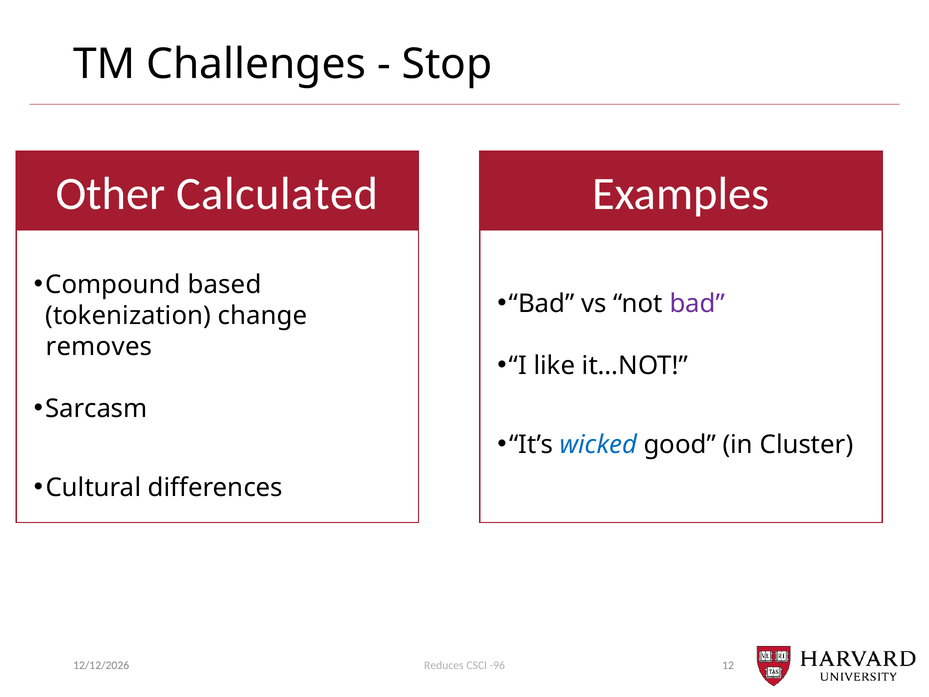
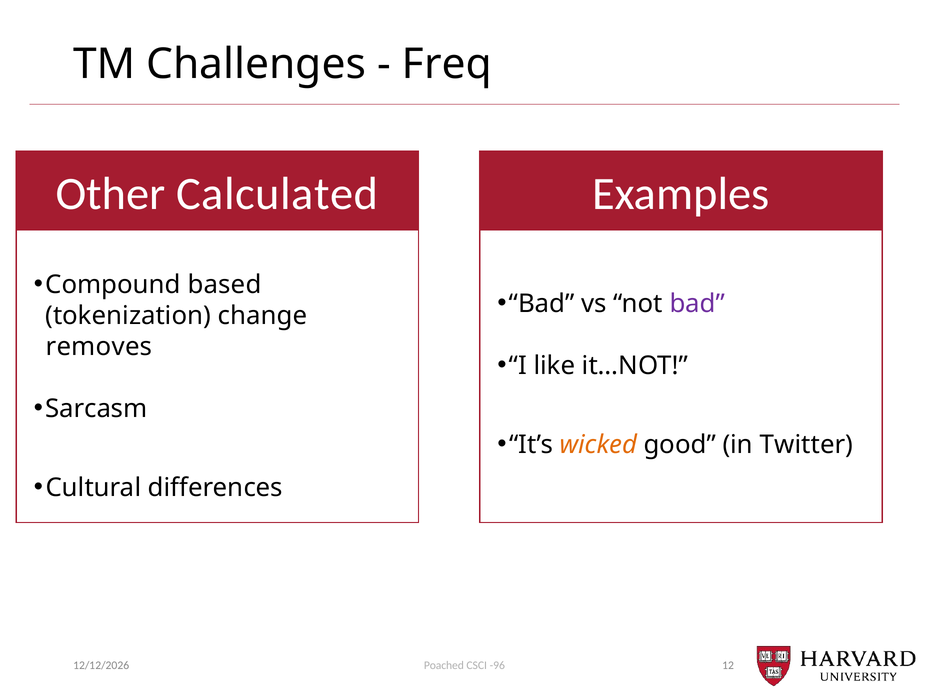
Stop: Stop -> Freq (447, 64)
wicked colour: blue -> orange (598, 444)
Cluster: Cluster -> Twitter (806, 444)
Reduces: Reduces -> Poached (444, 665)
